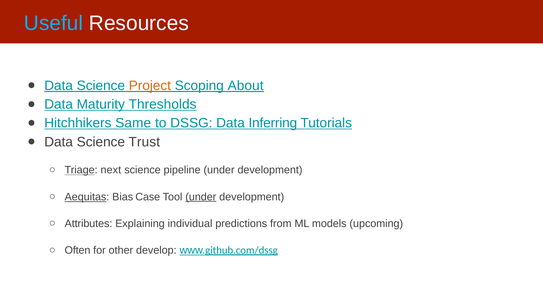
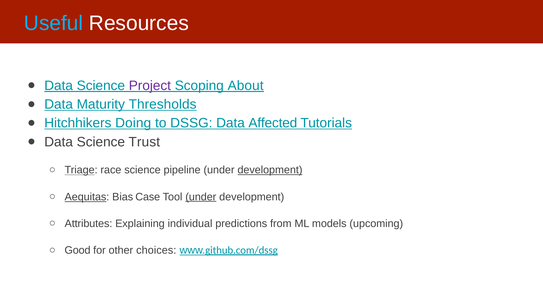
Project colour: orange -> purple (150, 85)
Same: Same -> Doing (133, 123)
Inferring: Inferring -> Affected (273, 123)
next: next -> race (111, 170)
development underline: none -> present (270, 170)
Often: Often -> Good (78, 250)
develop: develop -> choices (156, 250)
